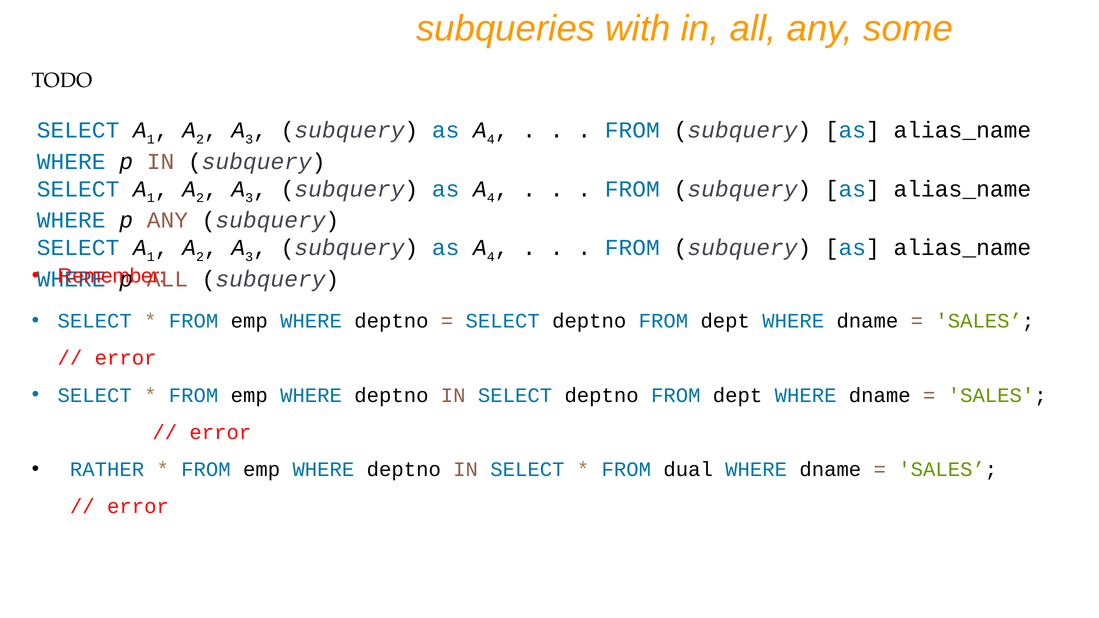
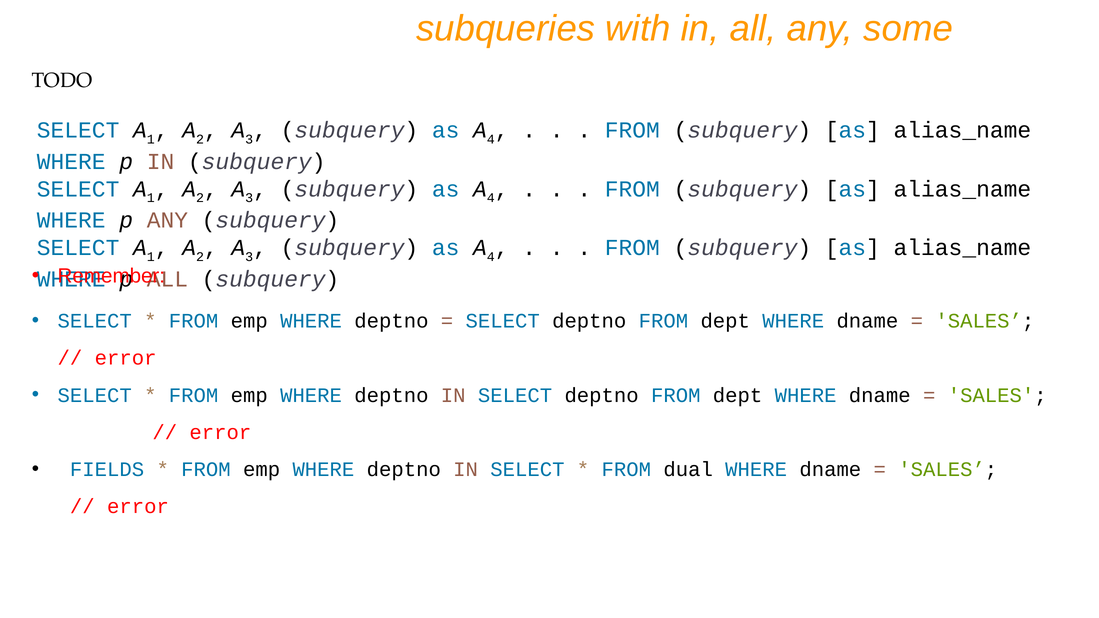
RATHER: RATHER -> FIELDS (107, 470)
